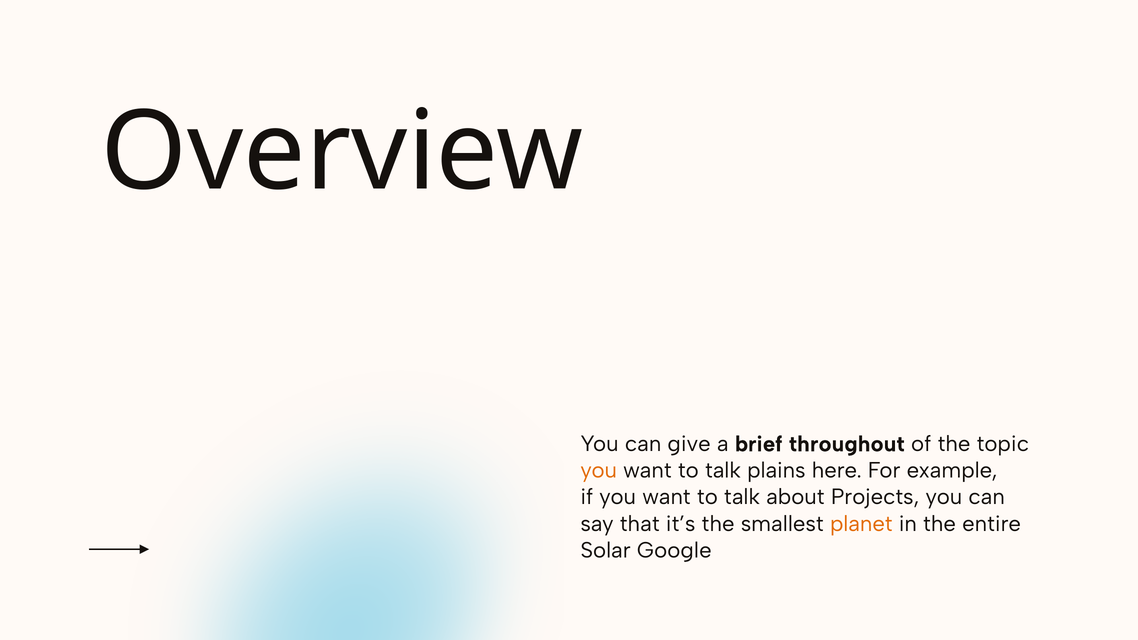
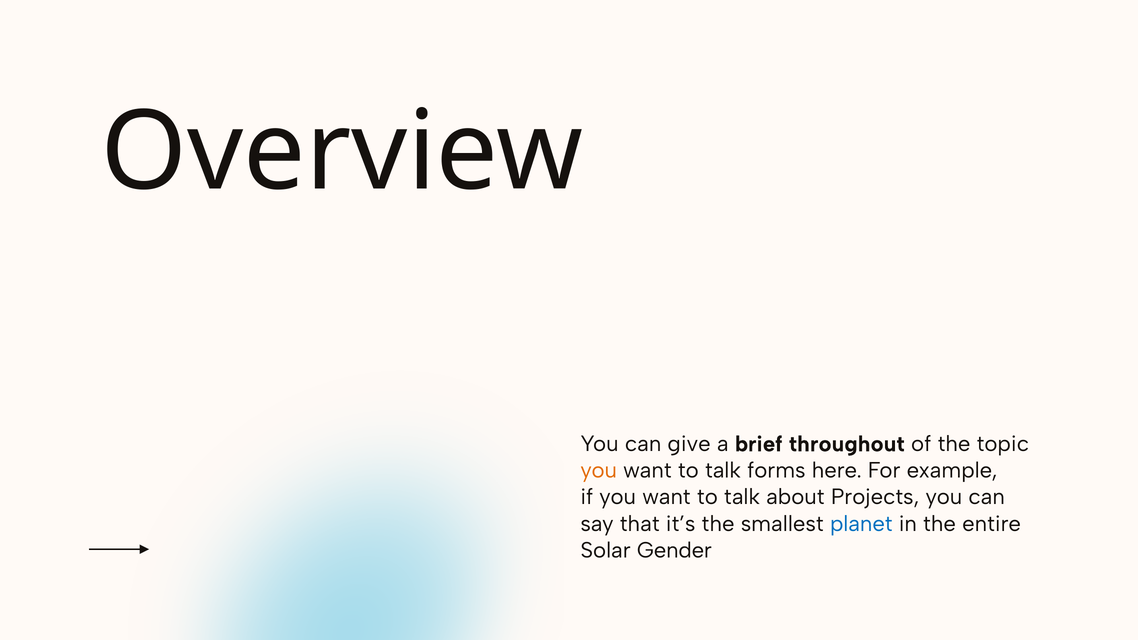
plains: plains -> forms (776, 471)
planet colour: orange -> blue (861, 524)
Google: Google -> Gender (674, 550)
